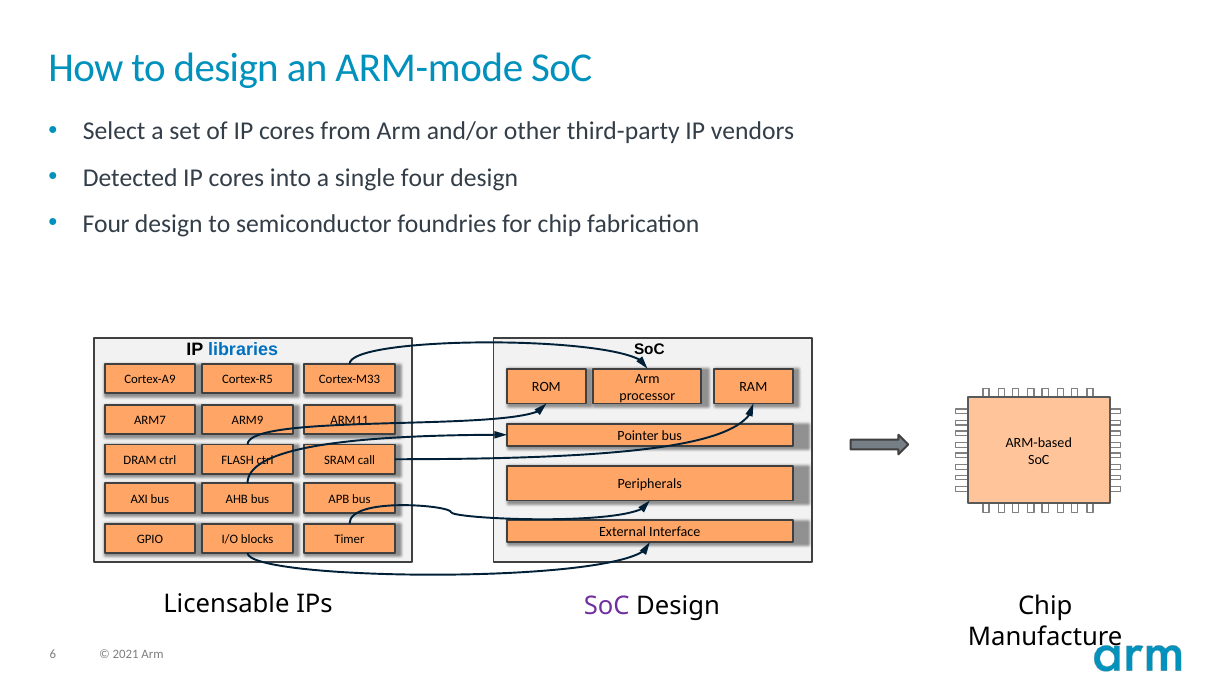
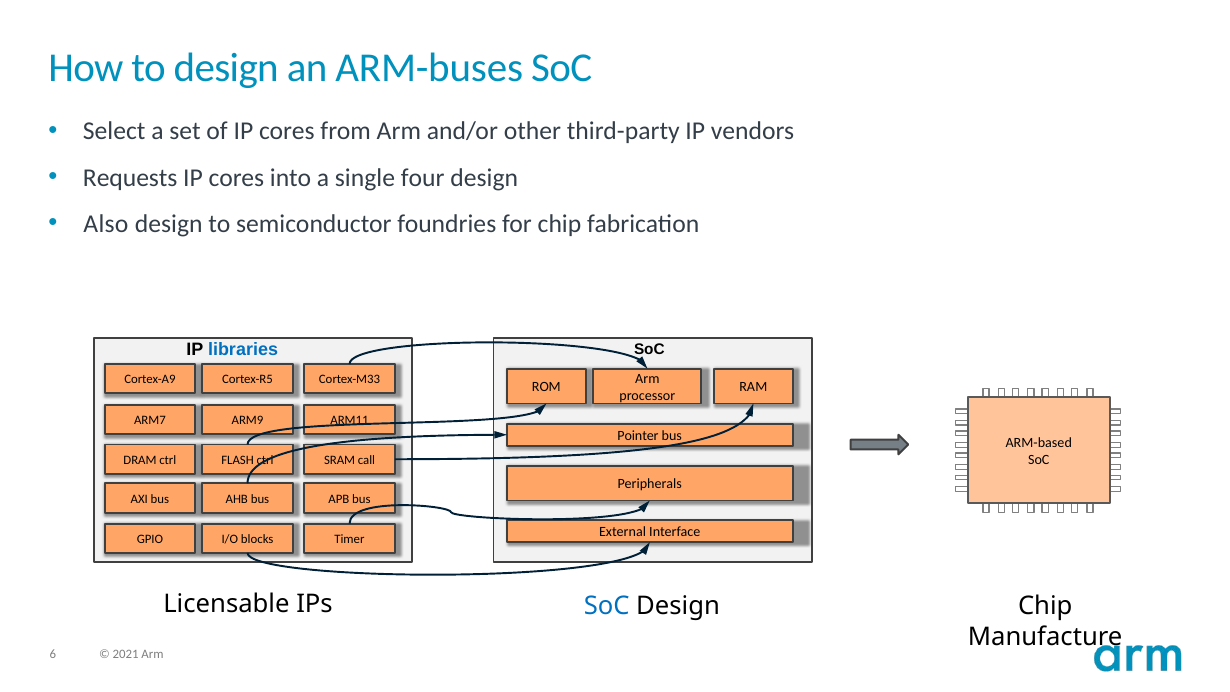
ARM-mode: ARM-mode -> ARM-buses (429, 68)
Detected: Detected -> Requests (130, 178)
Four: Four -> Also (106, 224)
SoC colour: purple -> blue (607, 606)
